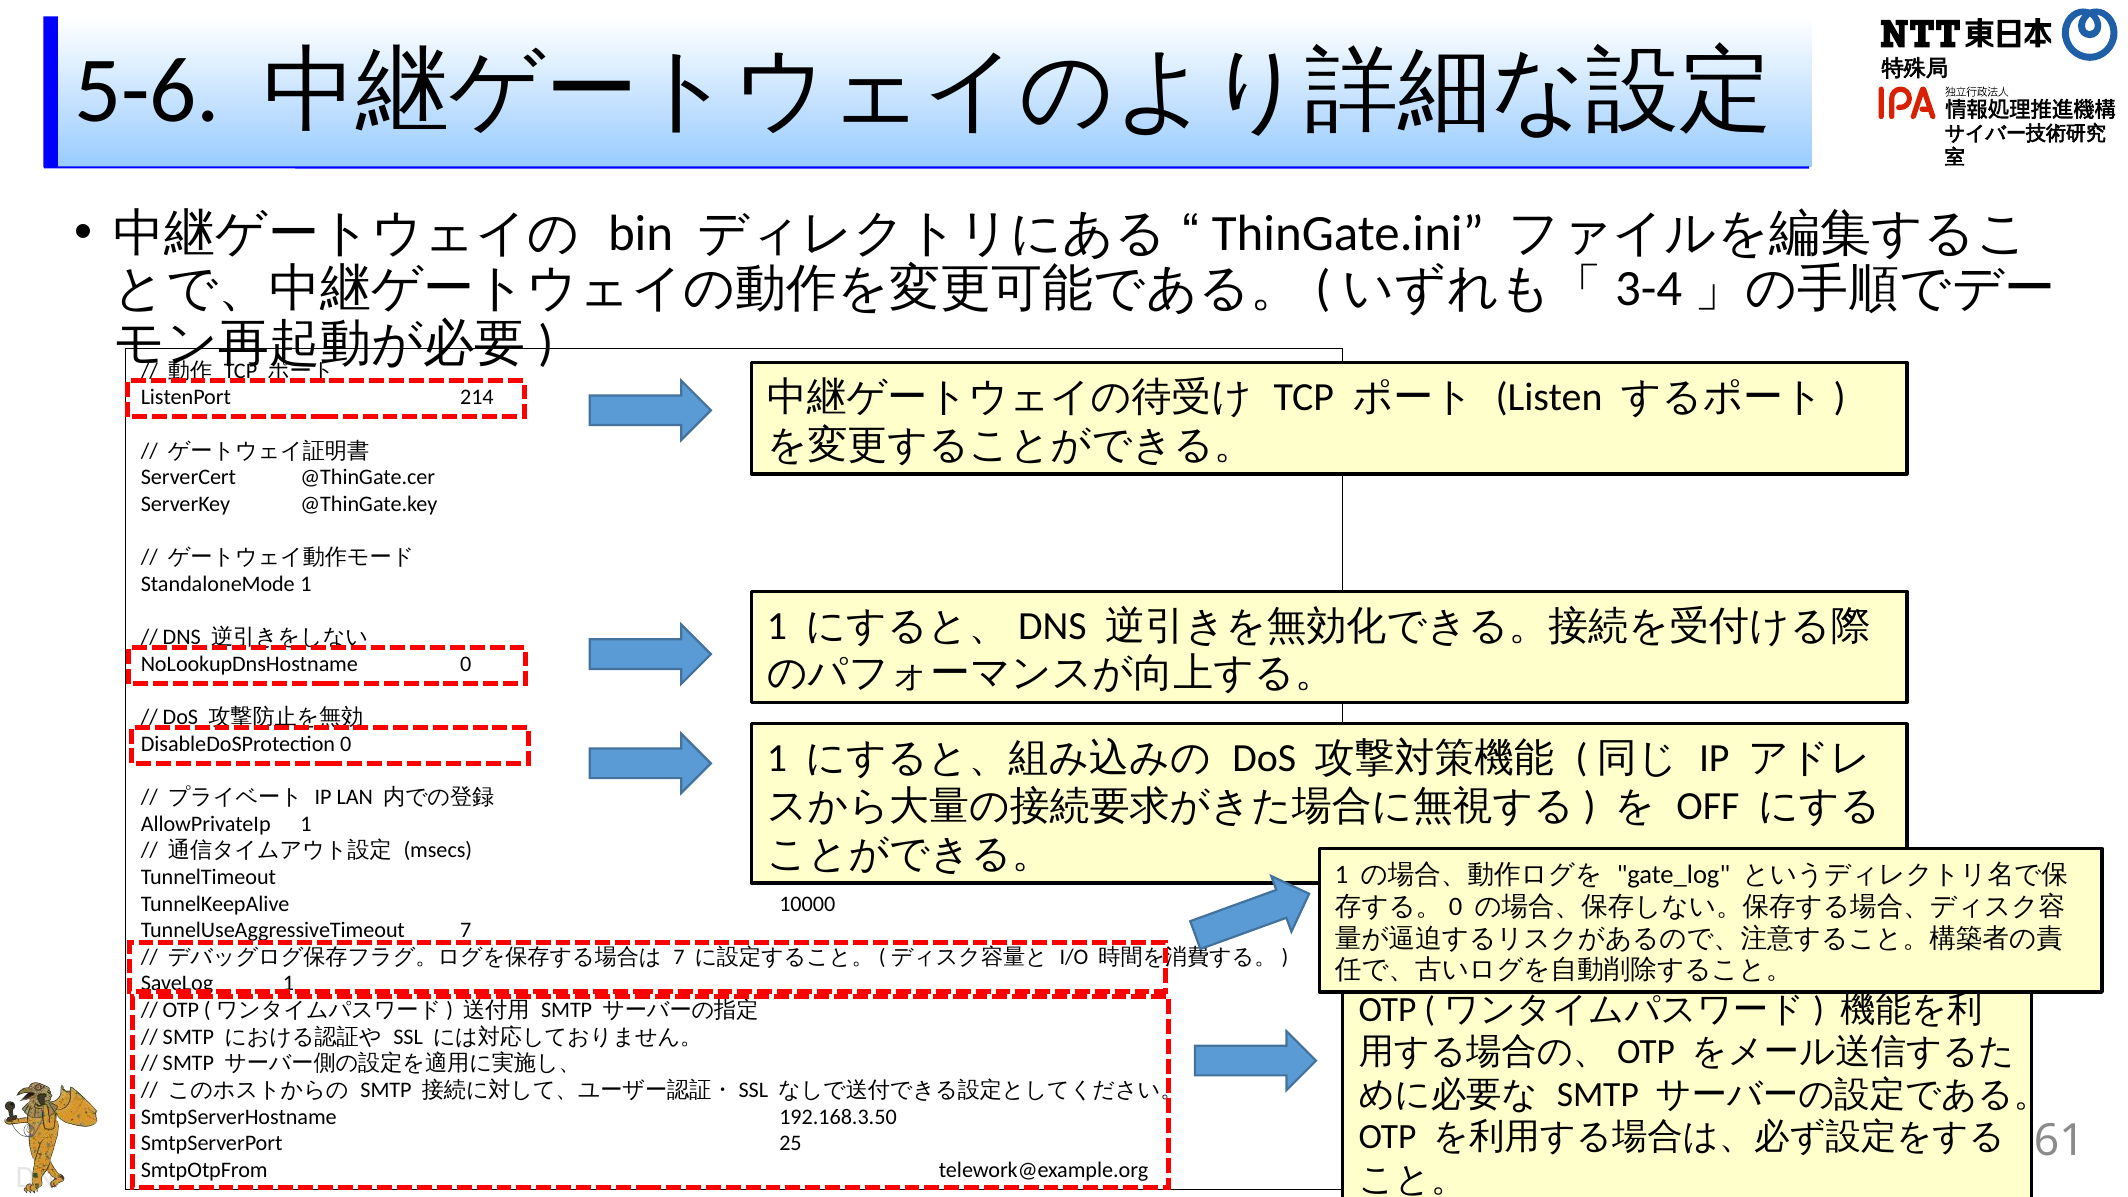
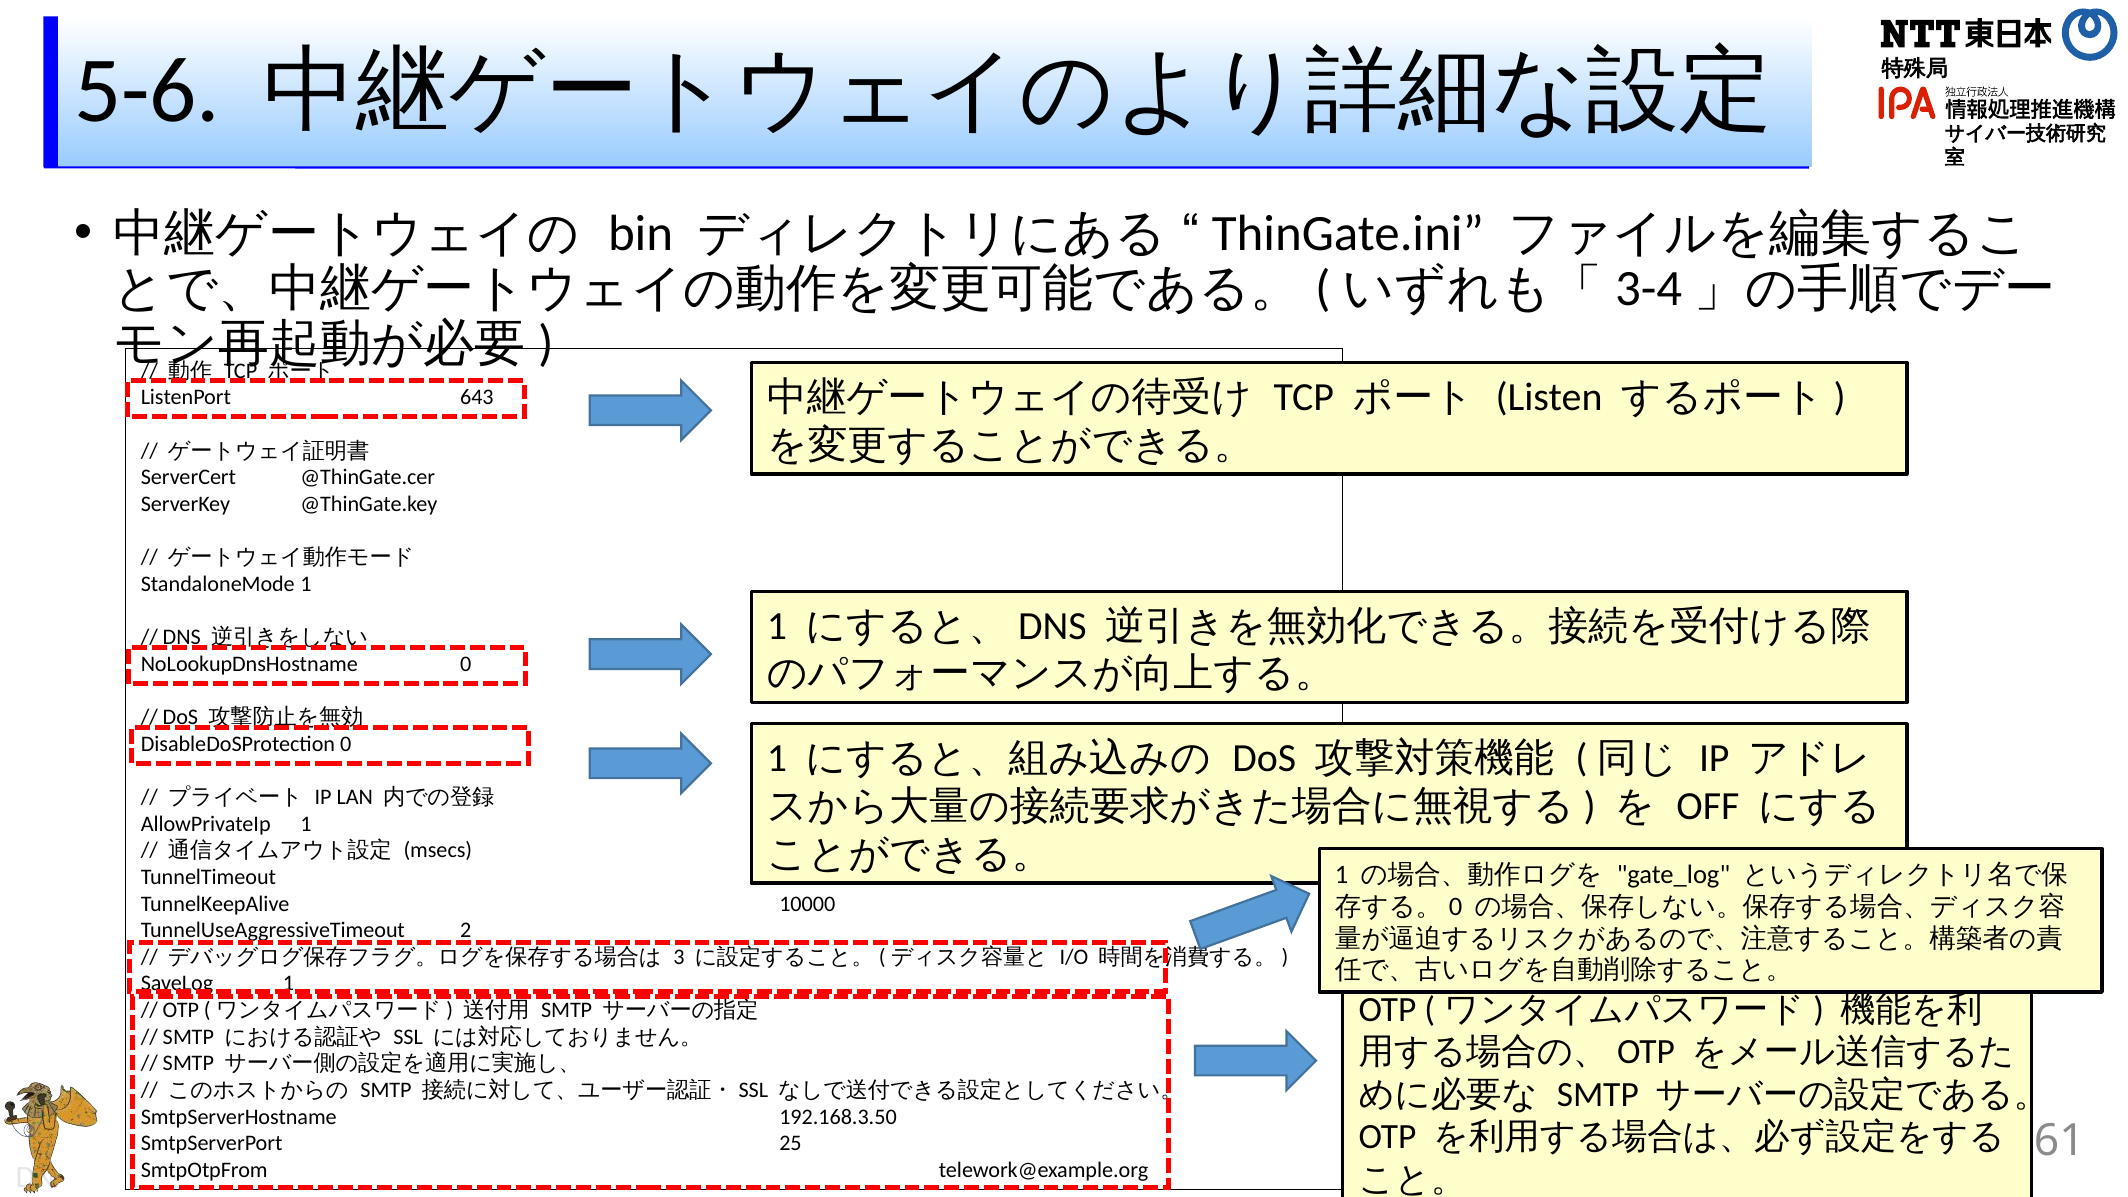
214: 214 -> 643 (477, 398)
TunnelUseAggressiveTimeout 7: 7 -> 2 (466, 930)
7: 7 -> 3 (679, 957)
